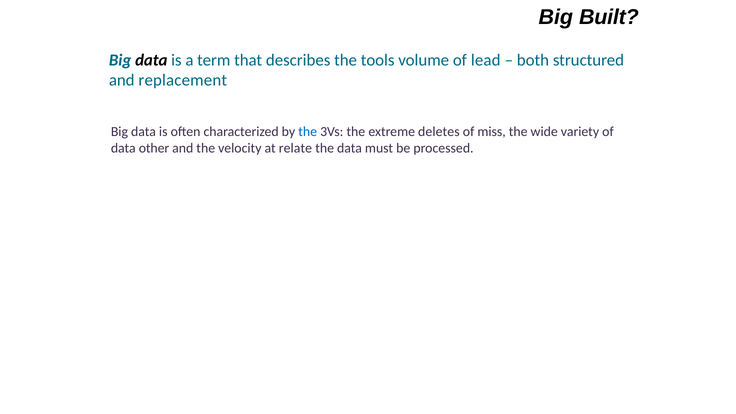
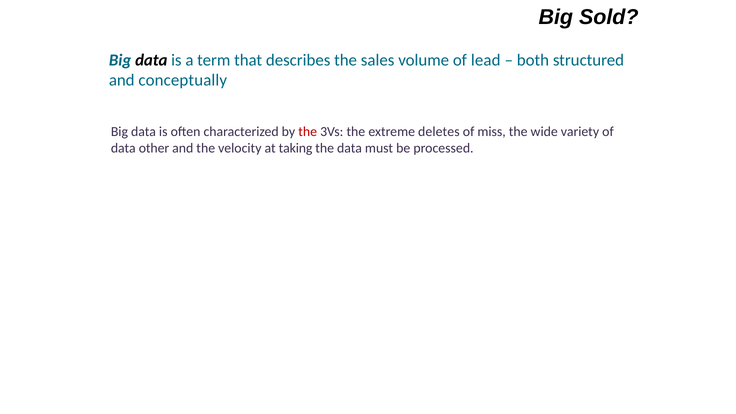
Built: Built -> Sold (609, 17)
tools: tools -> sales (378, 60)
replacement: replacement -> conceptually (183, 80)
the colour: blue -> red (308, 132)
relate: relate -> taking (296, 148)
